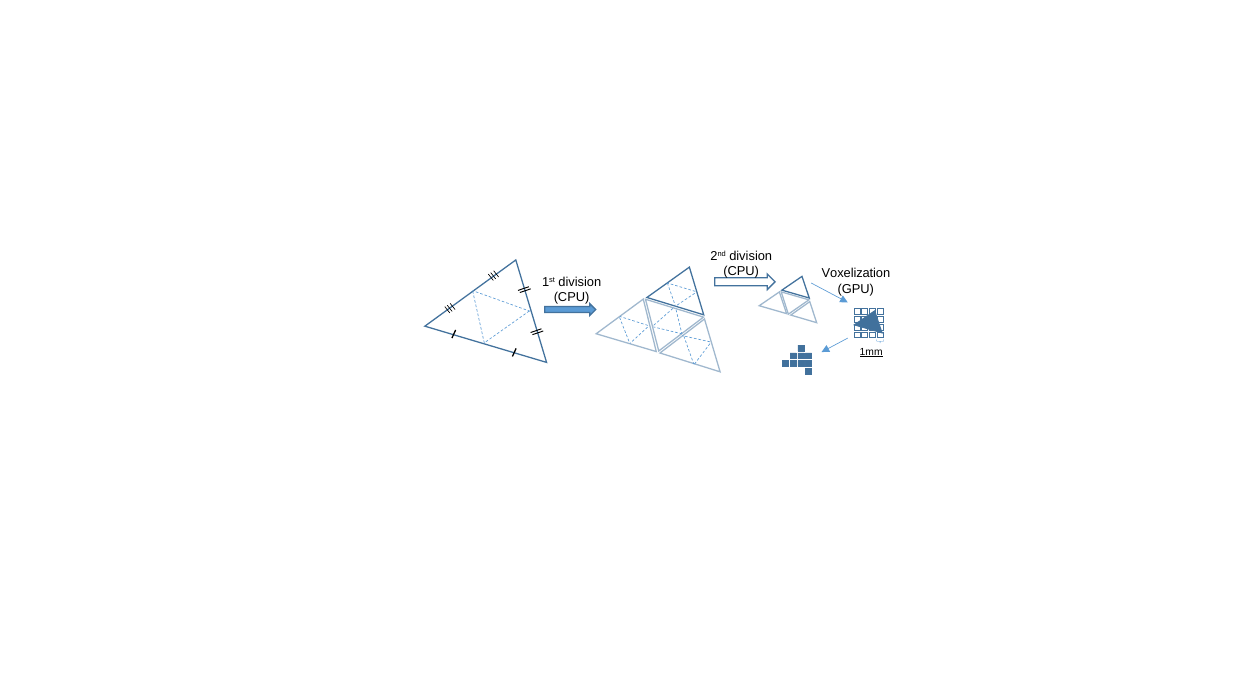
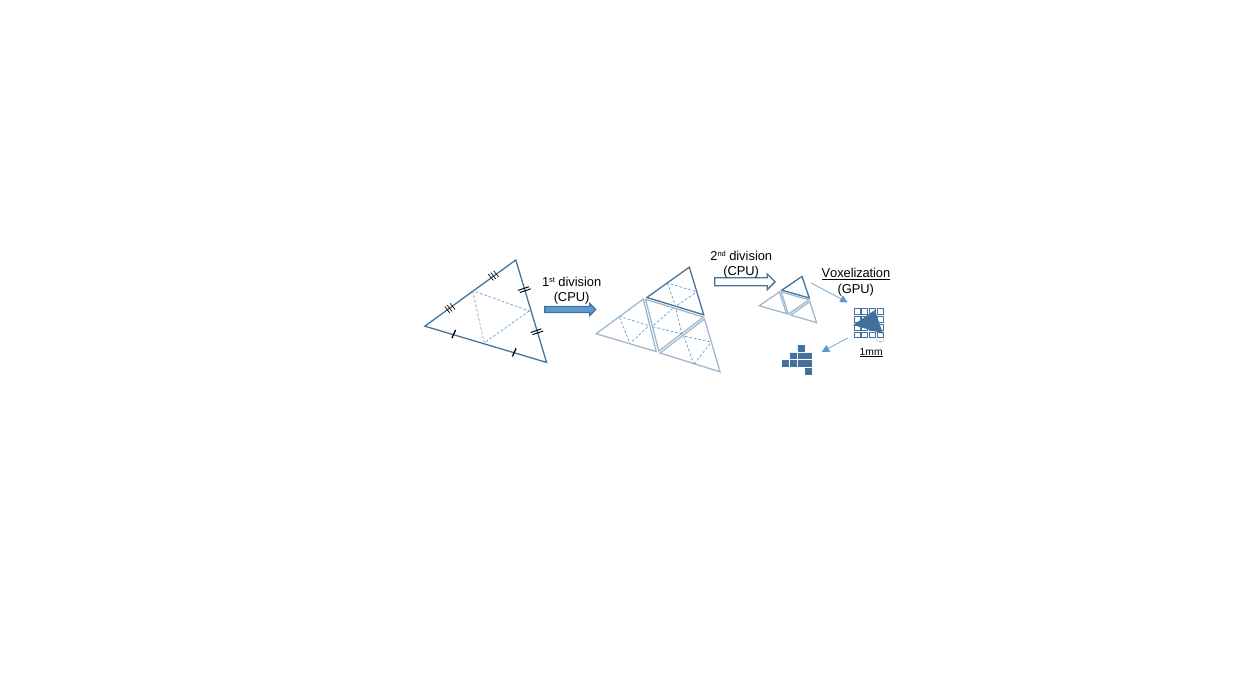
Voxelization underline: none -> present (856, 274)
